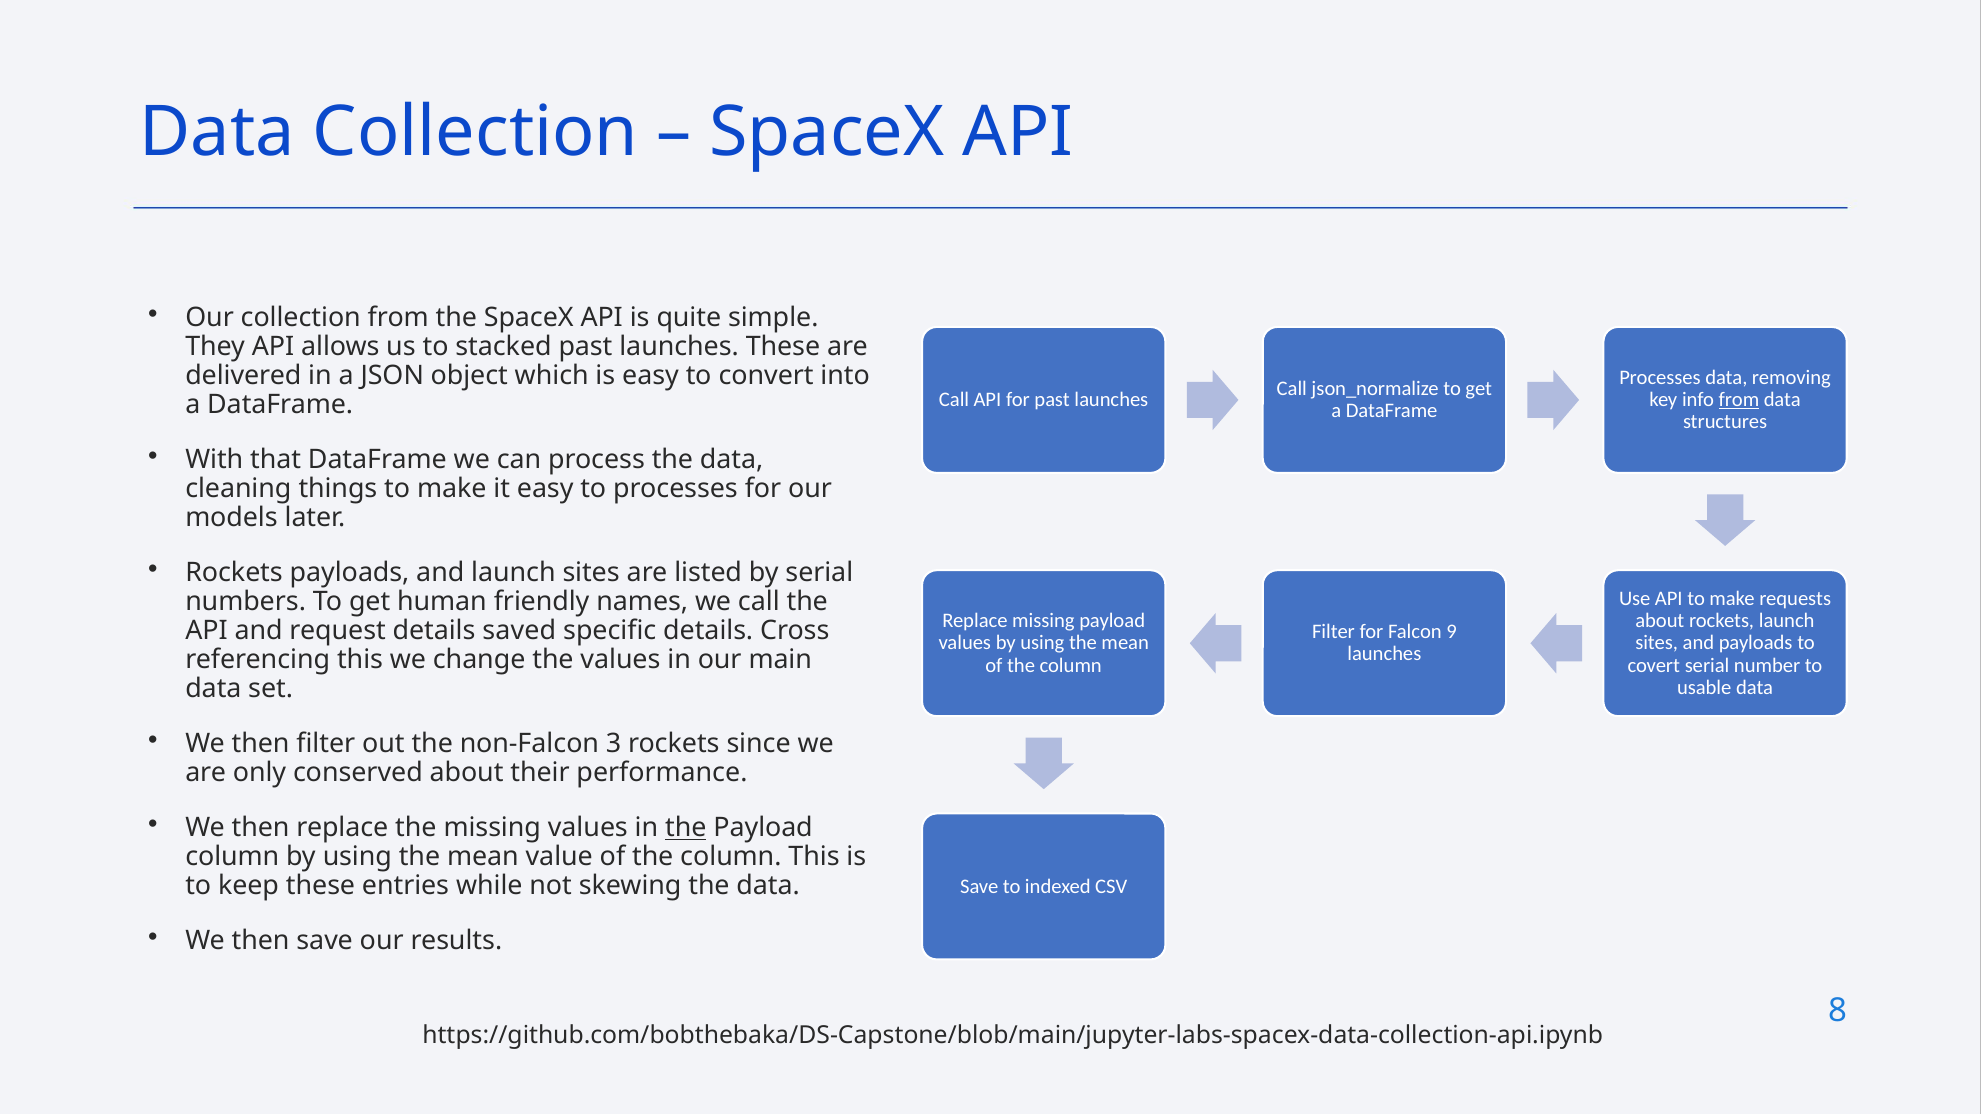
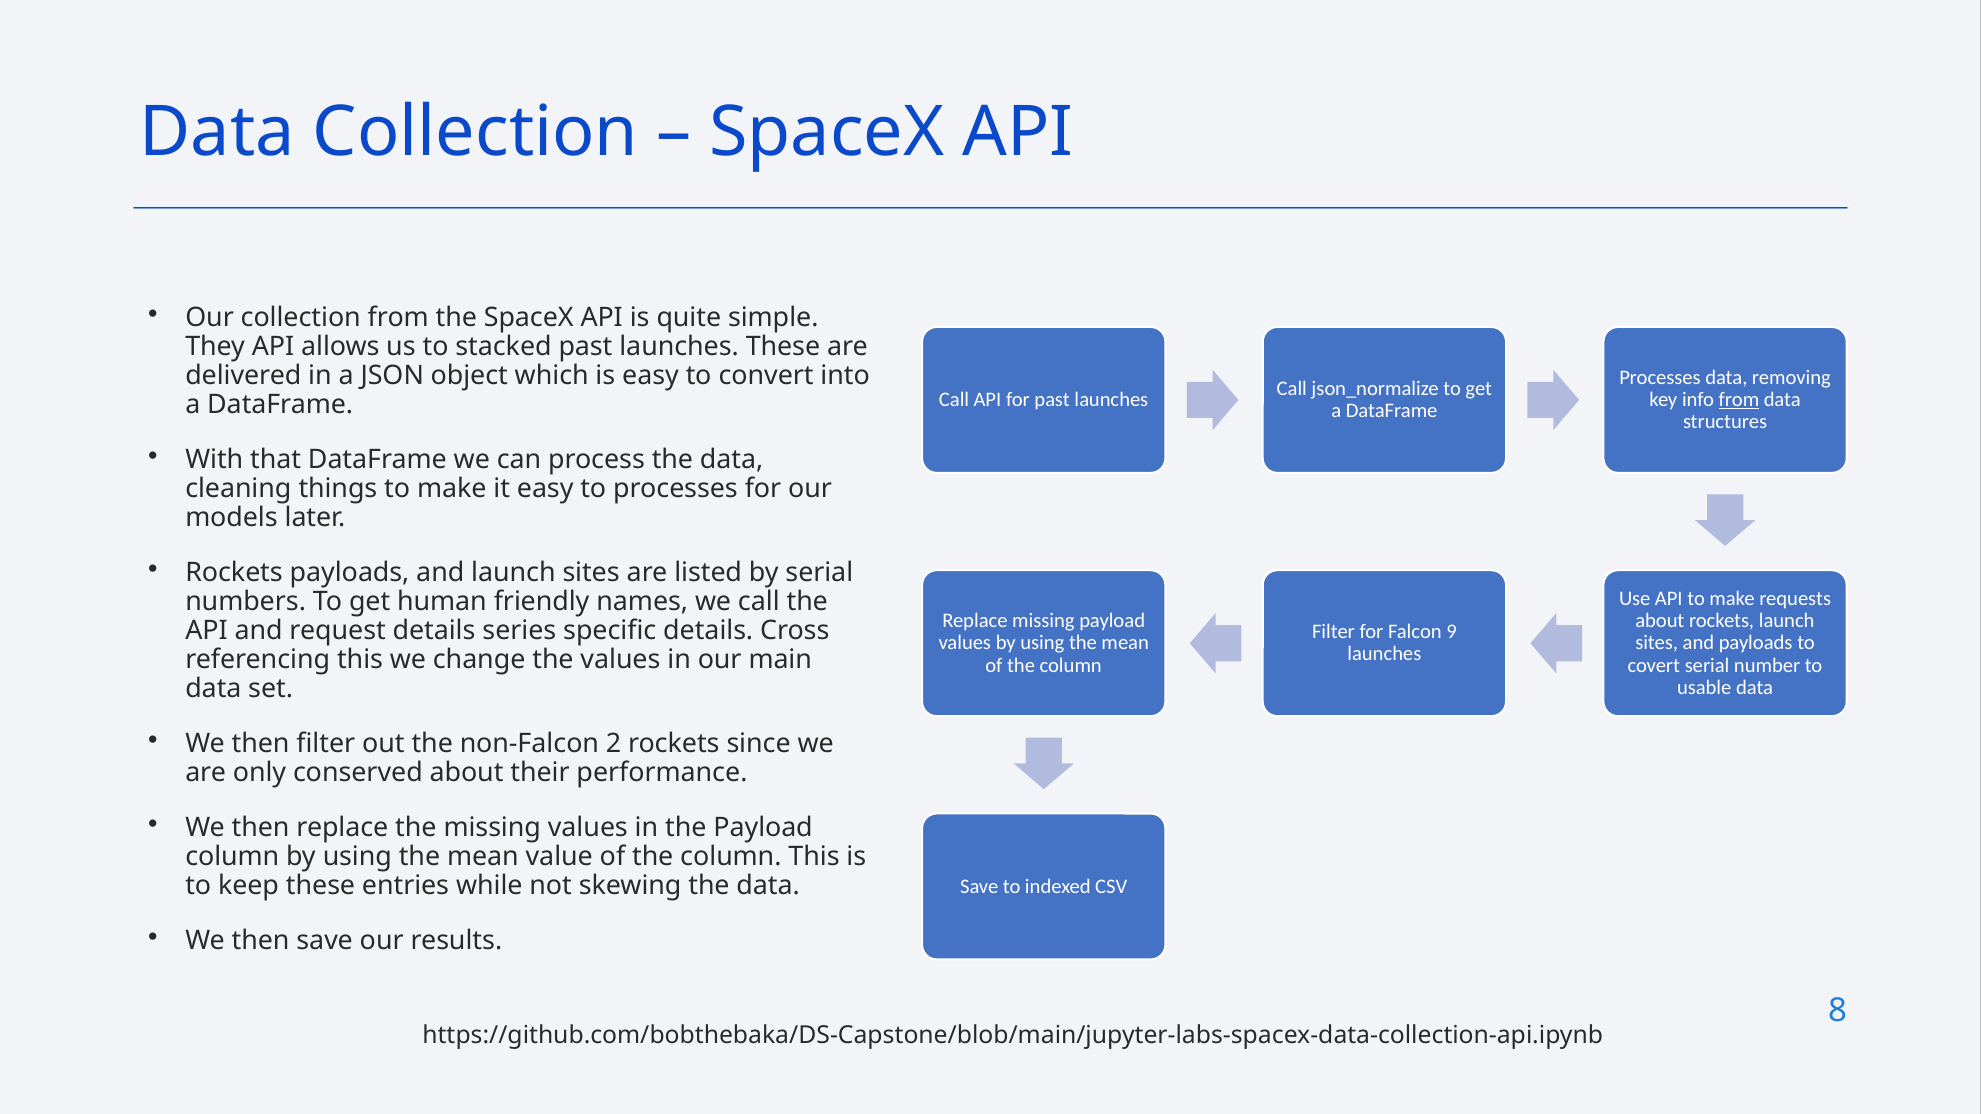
saved: saved -> series (519, 631)
3: 3 -> 2 (614, 744)
the underline: present -> none (686, 828)
